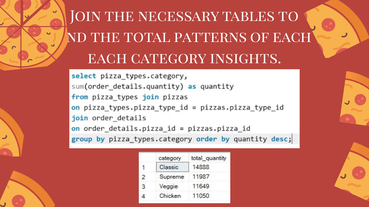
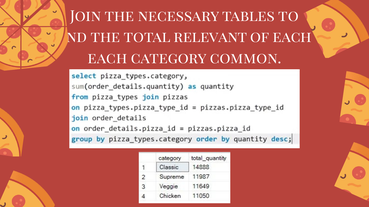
patterns: patterns -> relevant (210, 37)
insights: insights -> common (246, 58)
